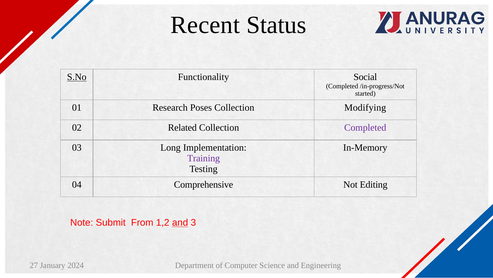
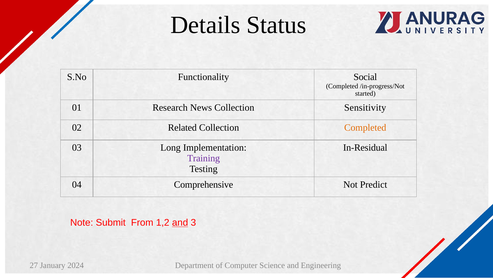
Recent: Recent -> Details (205, 25)
S.No underline: present -> none (77, 77)
Poses: Poses -> News (201, 107)
Modifying: Modifying -> Sensitivity (365, 107)
Completed colour: purple -> orange (365, 127)
In-Memory: In-Memory -> In-Residual (365, 147)
Editing: Editing -> Predict (374, 184)
